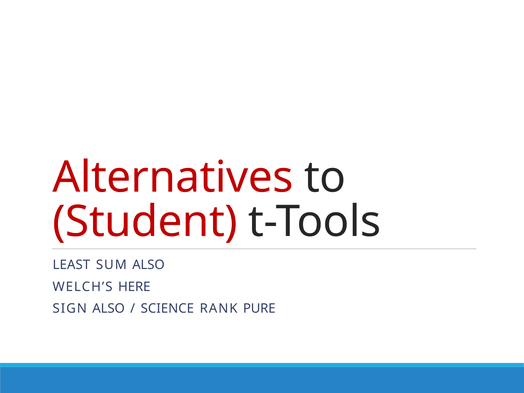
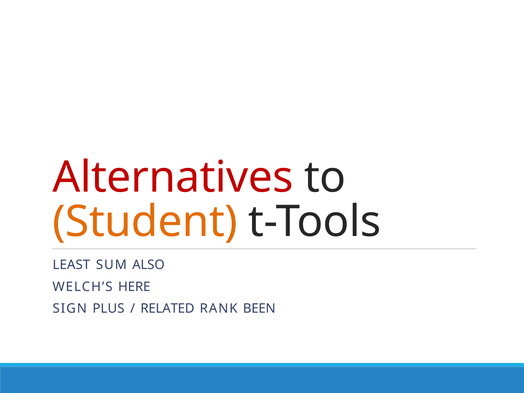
Student colour: red -> orange (145, 222)
SIGN ALSO: ALSO -> PLUS (108, 309)
SCIENCE: SCIENCE -> RELATED (167, 309)
PURE: PURE -> BEEN (259, 309)
